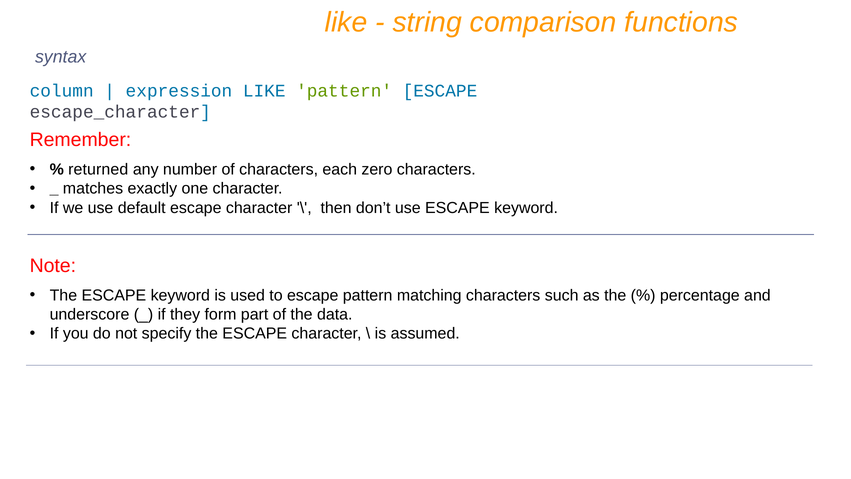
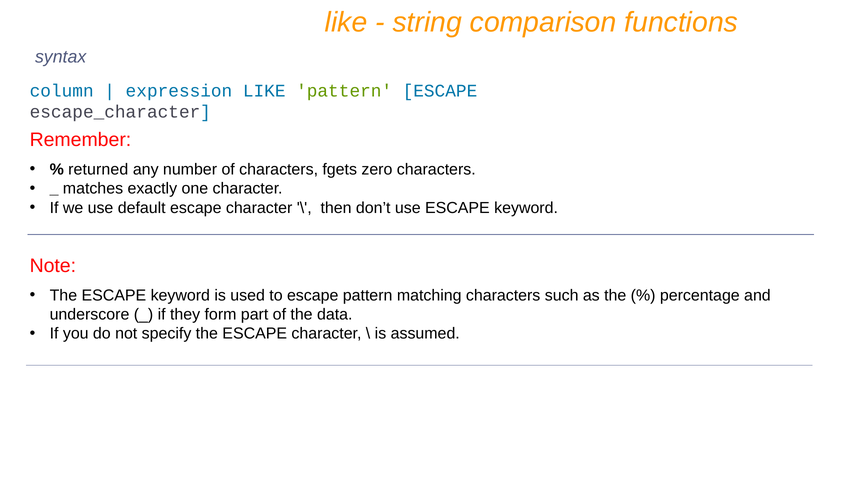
each: each -> fgets (340, 169)
